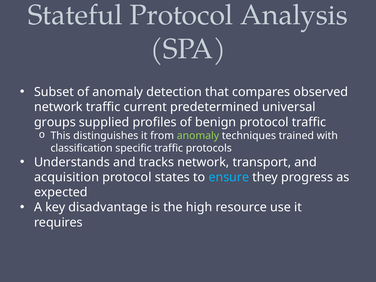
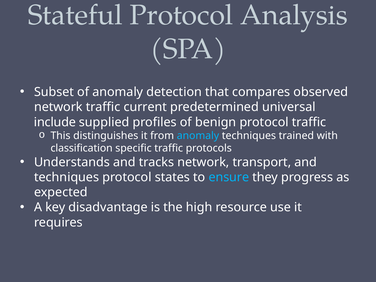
groups: groups -> include (55, 122)
anomaly colour: light green -> light blue (198, 136)
acquisition: acquisition -> techniques (67, 177)
